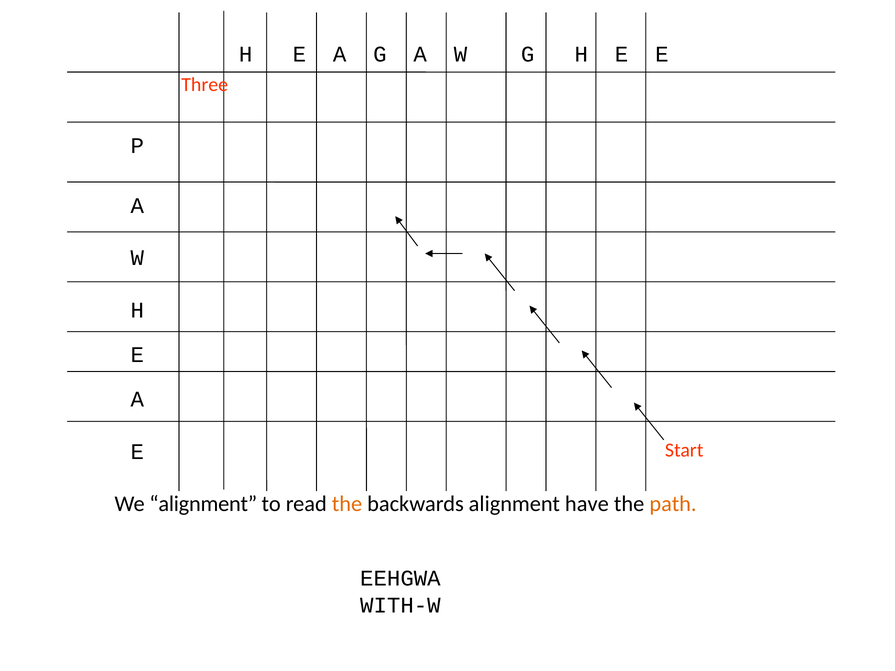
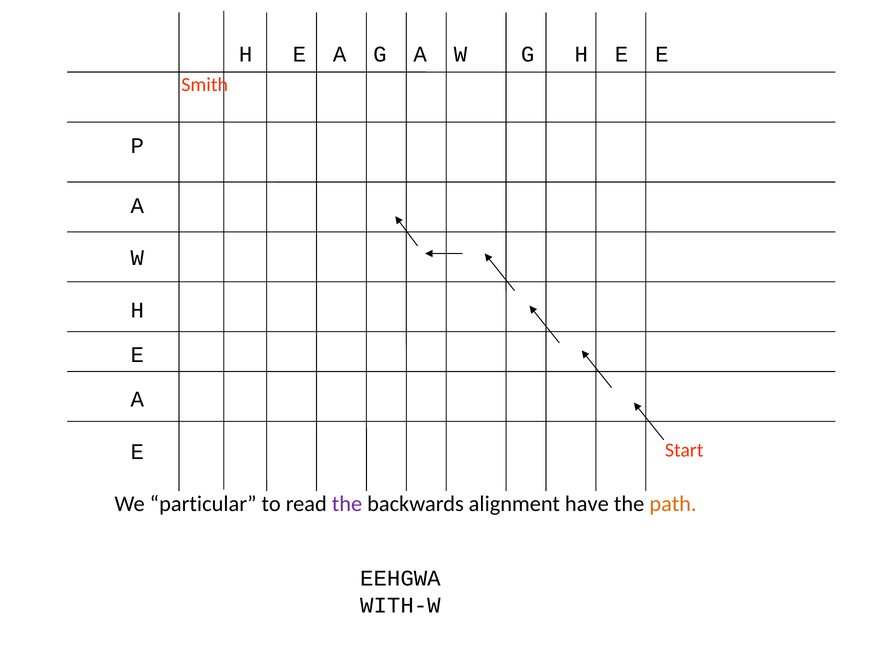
Three: Three -> Smith (205, 85)
We alignment: alignment -> particular (203, 504)
the colour: orange -> purple (347, 504)
